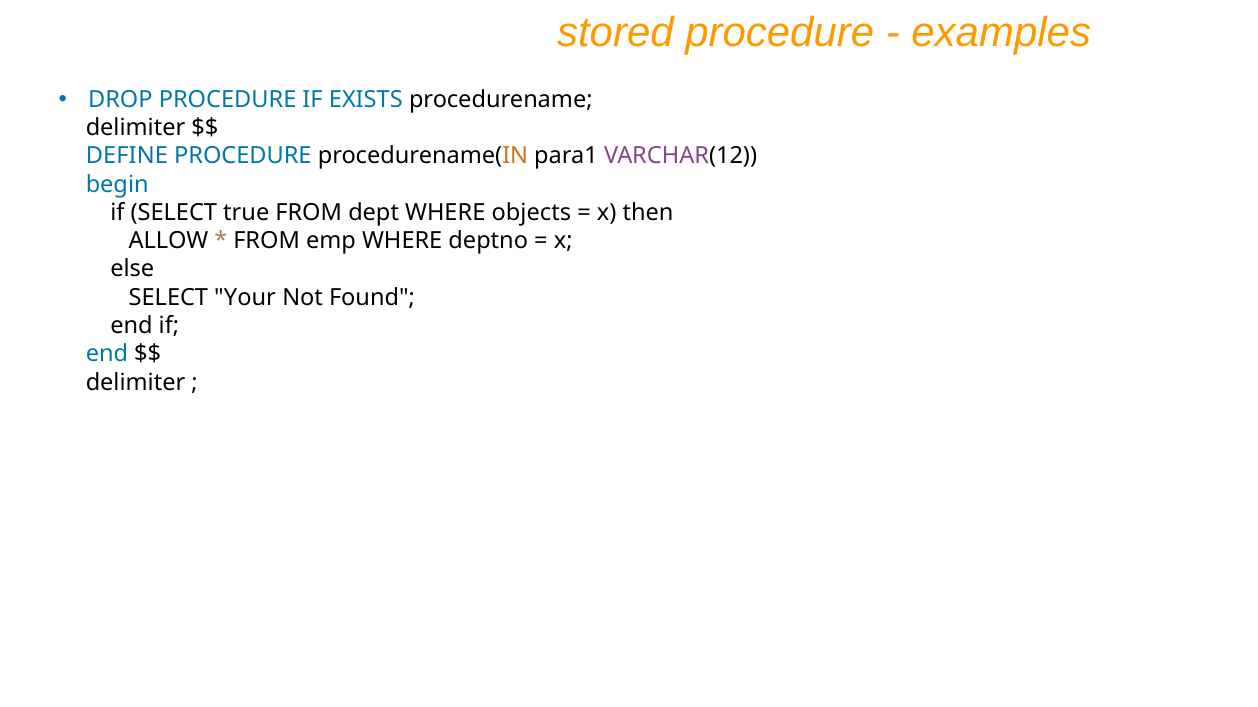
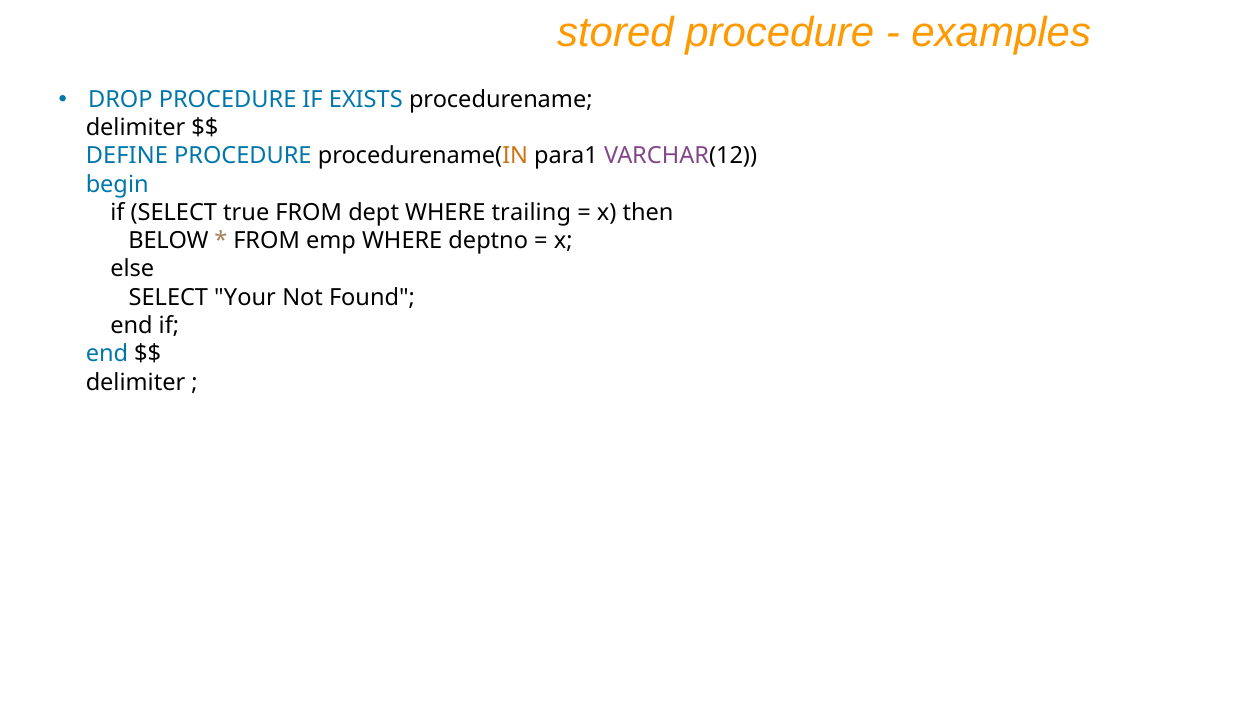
objects: objects -> trailing (531, 213)
ALLOW: ALLOW -> BELOW (169, 241)
